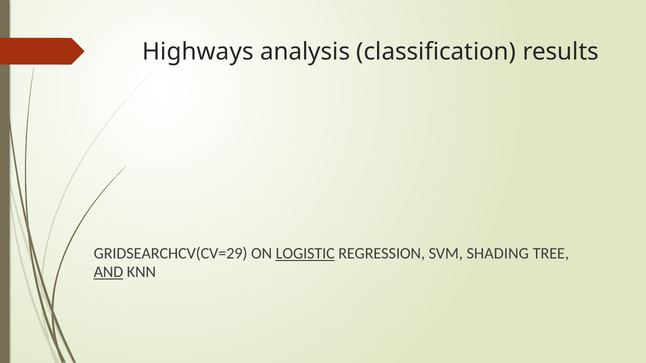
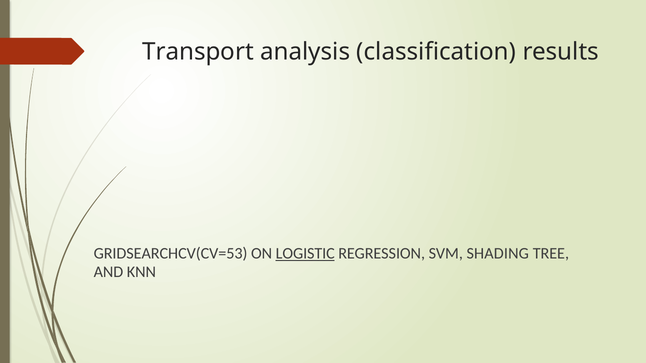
Highways: Highways -> Transport (198, 52)
GRIDSEARCHCV(CV=29: GRIDSEARCHCV(CV=29 -> GRIDSEARCHCV(CV=53 (171, 254)
AND underline: present -> none (108, 272)
